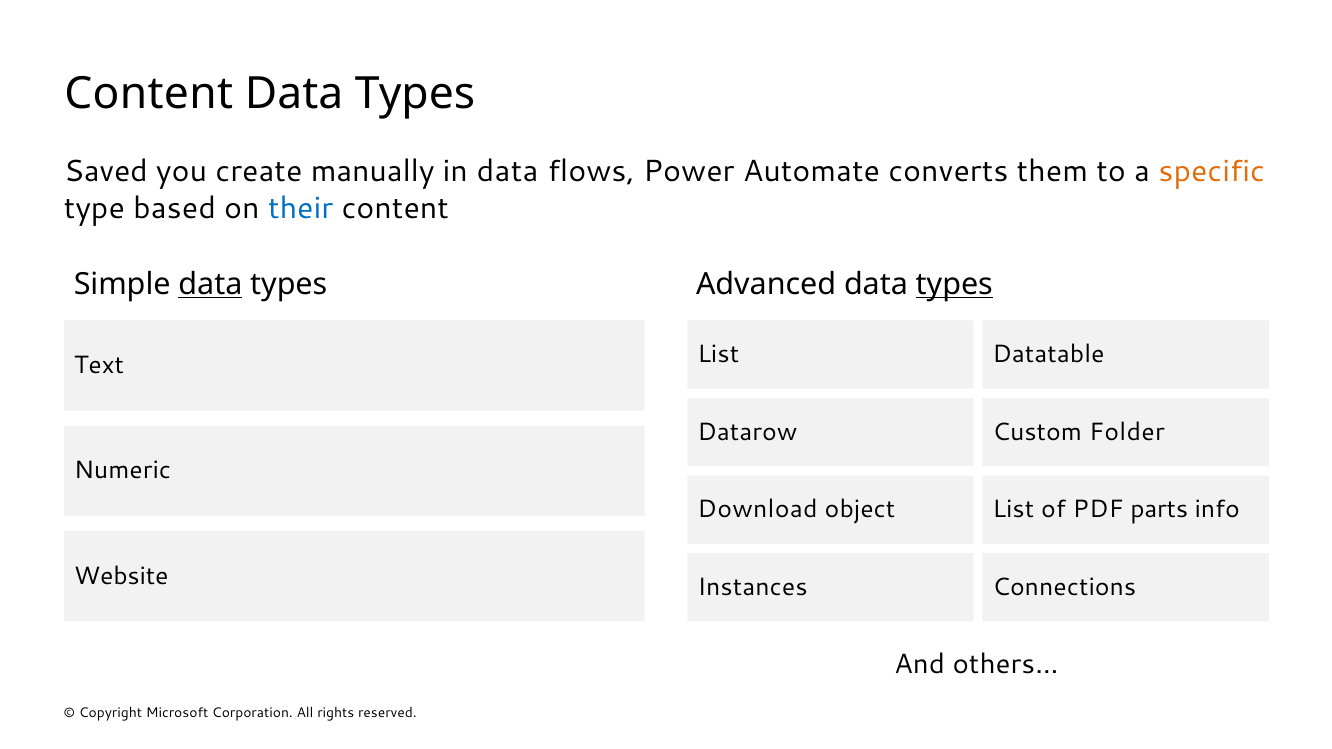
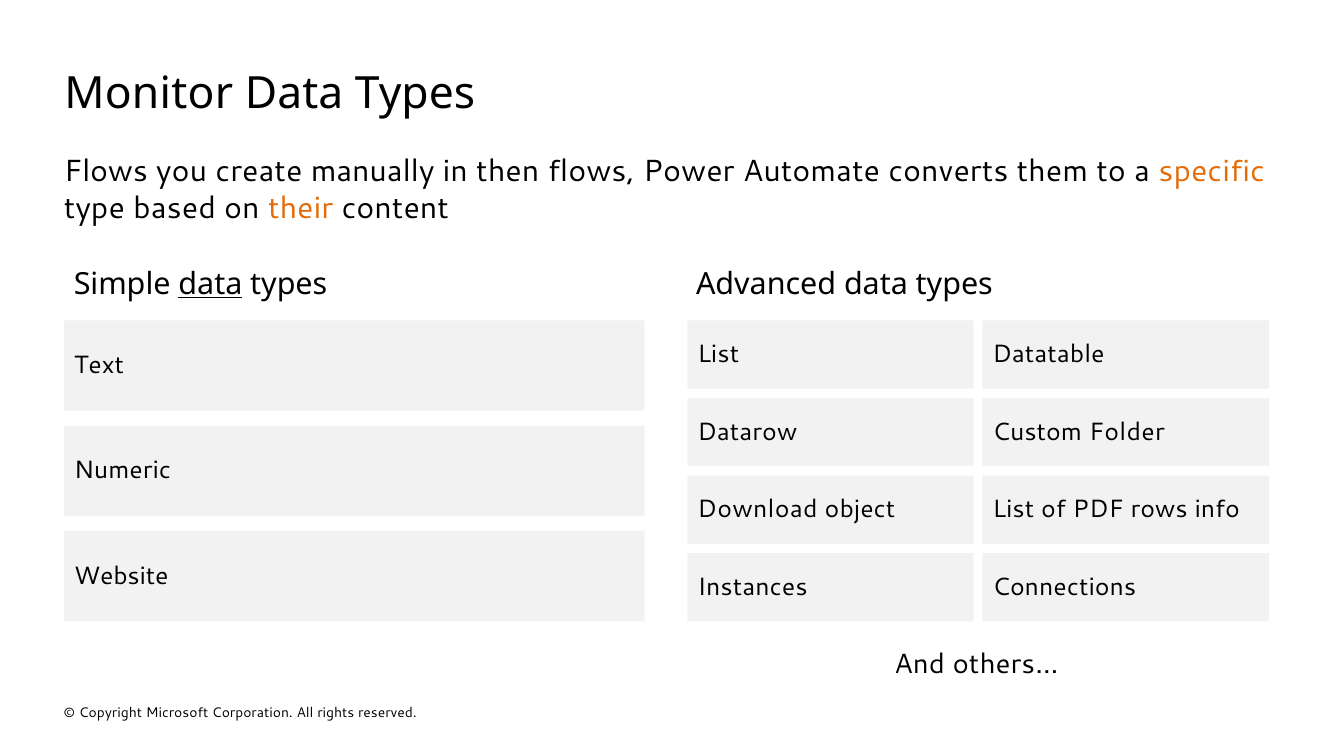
Content: Content -> Monitor (149, 94)
Saved: Saved -> Flows (106, 172)
in data: data -> then (508, 172)
their colour: blue -> orange (301, 209)
types underline: present -> none (954, 284)
parts: parts -> rows (1159, 510)
